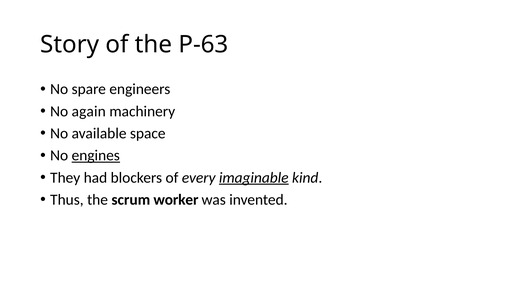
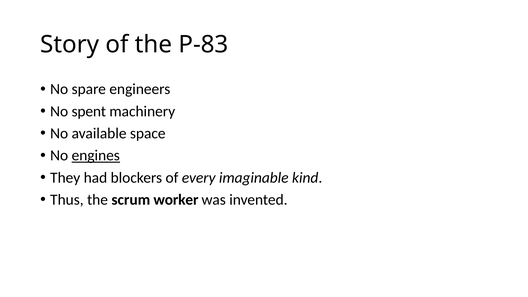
P-63: P-63 -> P-83 (203, 44)
again: again -> spent (89, 111)
imaginable underline: present -> none (254, 178)
